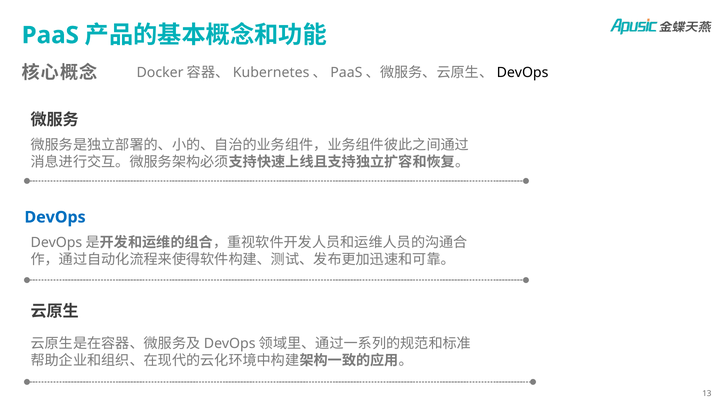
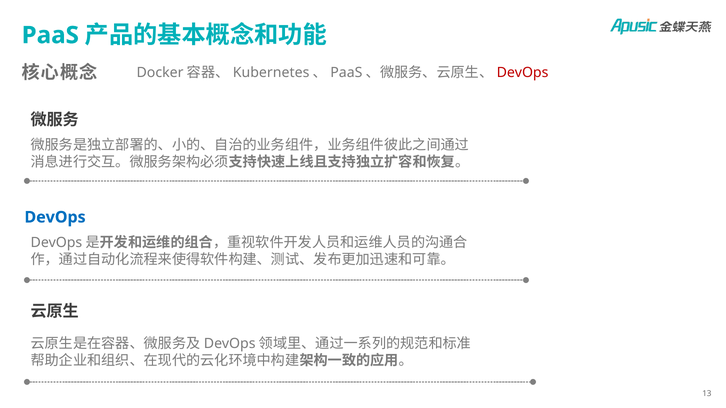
DevOps colour: black -> red (523, 73)
